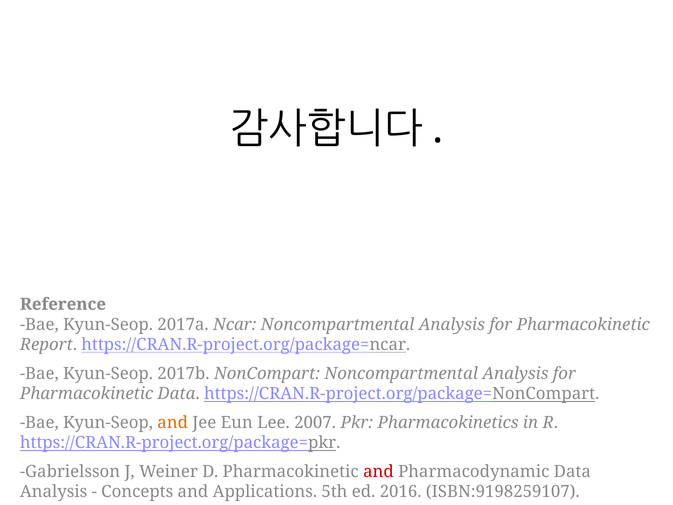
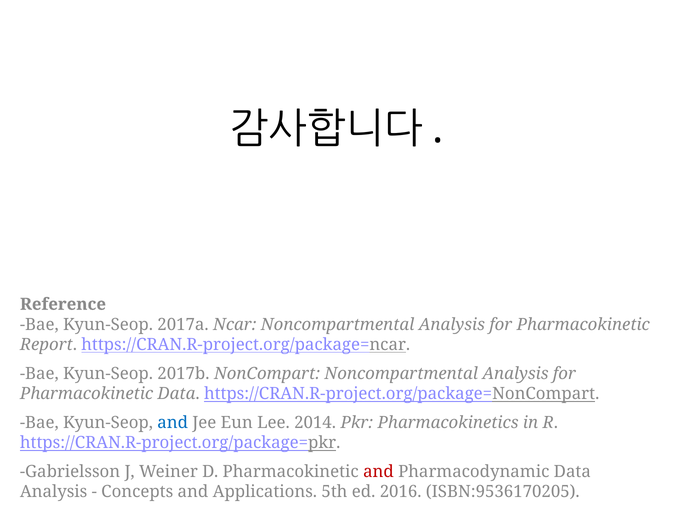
and colour: orange -> blue (173, 422)
2007: 2007 -> 2014 (315, 422)
ISBN:9198259107: ISBN:9198259107 -> ISBN:9536170205 (503, 492)
